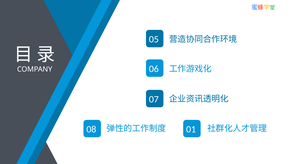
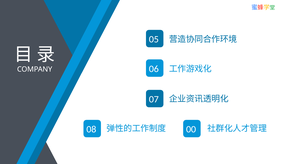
01: 01 -> 00 (191, 130)
